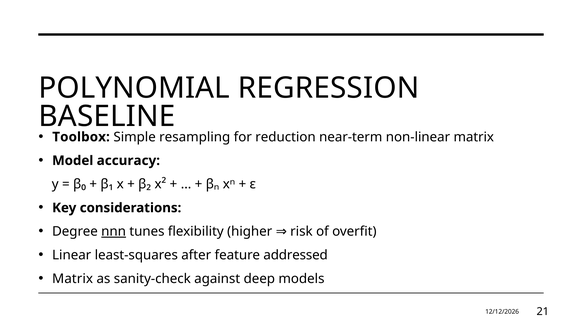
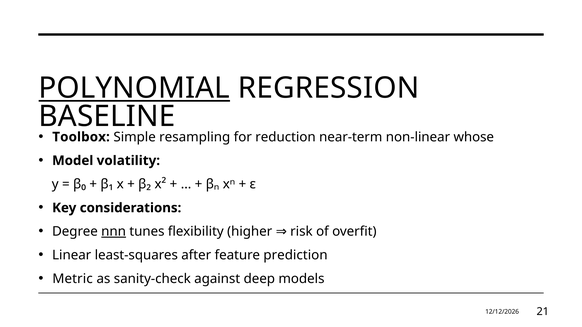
POLYNOMIAL underline: none -> present (134, 88)
non-linear matrix: matrix -> whose (474, 137)
accuracy: accuracy -> volatility (128, 161)
addressed: addressed -> prediction (295, 255)
Matrix: Matrix -> Metric (73, 279)
